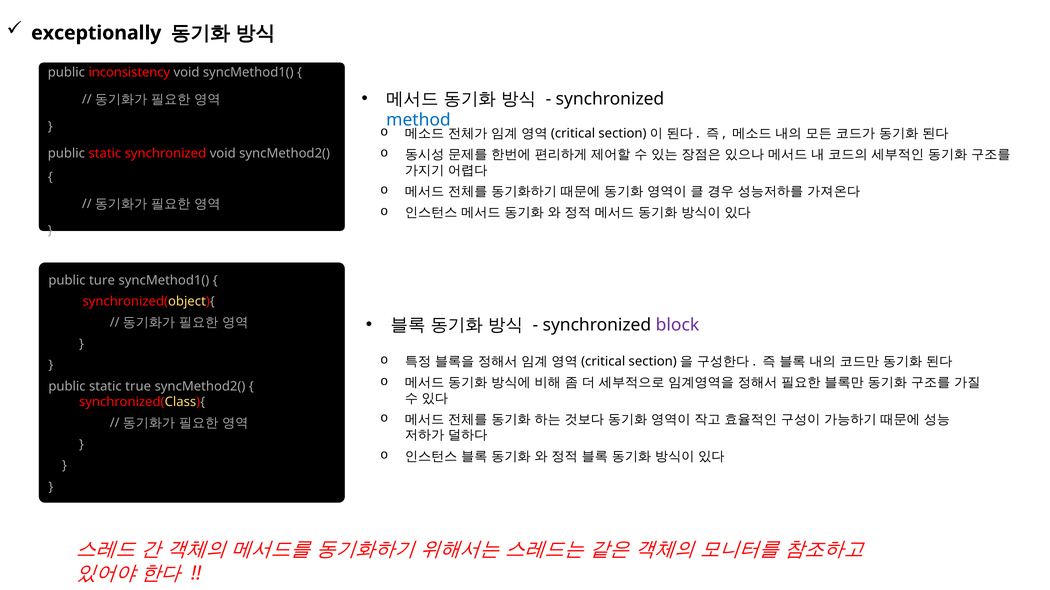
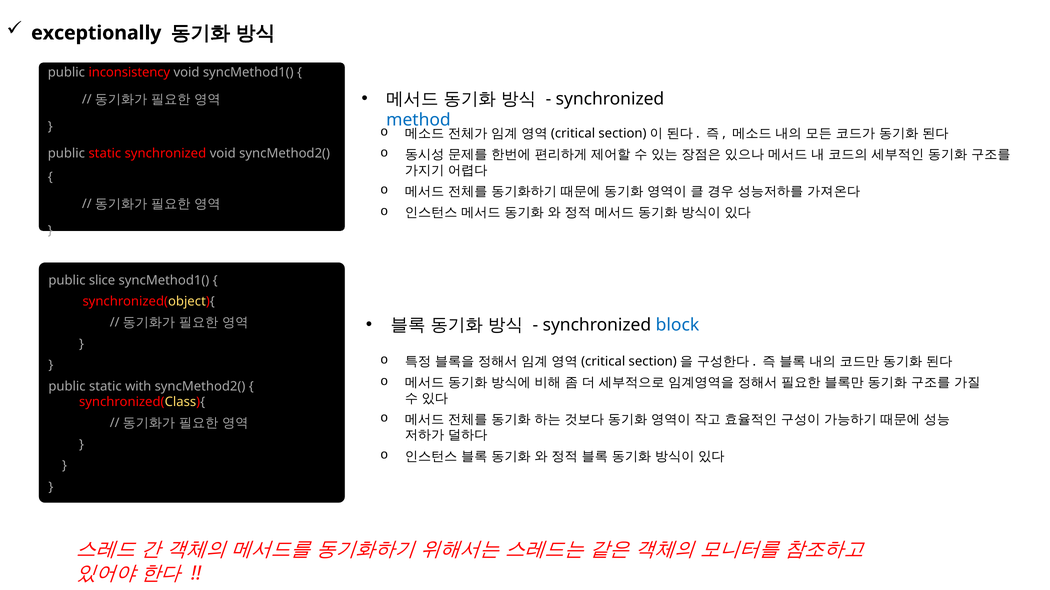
ture: ture -> slice (102, 281)
block colour: purple -> blue (677, 325)
true: true -> with (138, 387)
